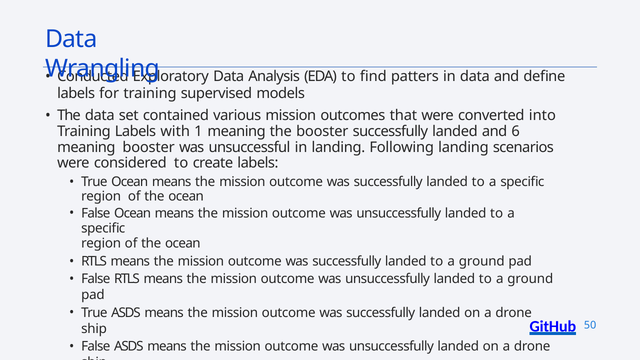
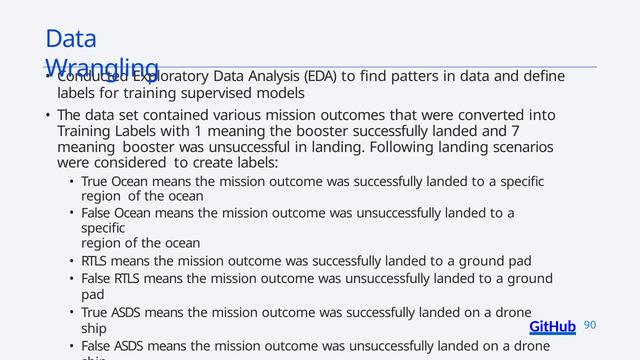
6: 6 -> 7 (516, 131)
50: 50 -> 90 (590, 325)
